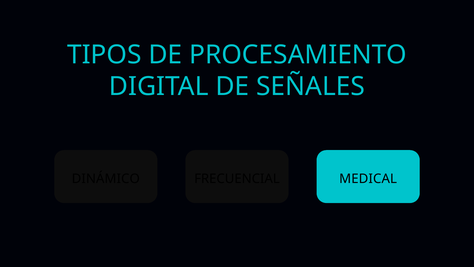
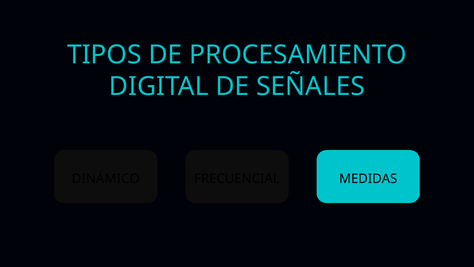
MEDICAL: MEDICAL -> MEDIDAS (368, 179)
